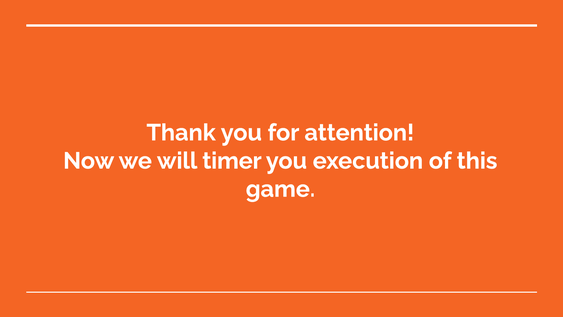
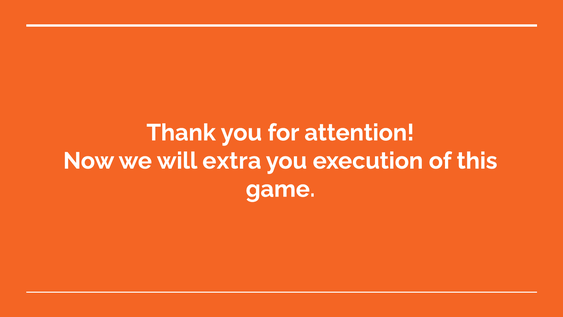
timer: timer -> extra (232, 161)
